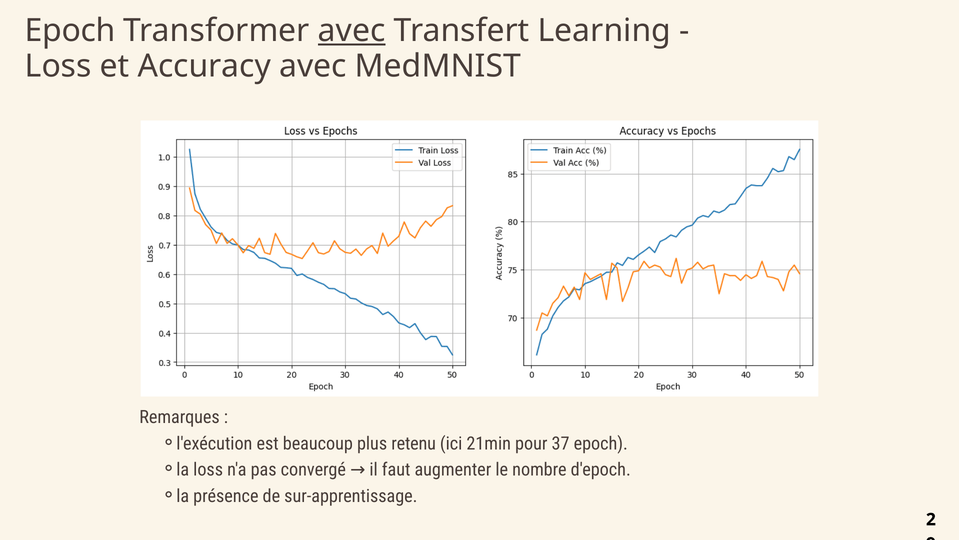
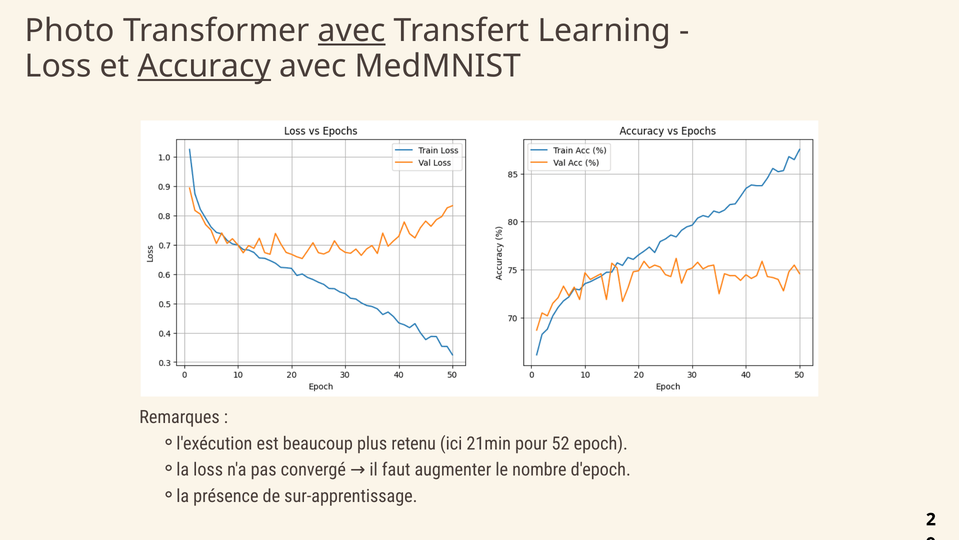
Epoch: Epoch -> Photo (70, 31)
Accuracy underline: none -> present (204, 66)
37: 37 -> 52 (561, 443)
